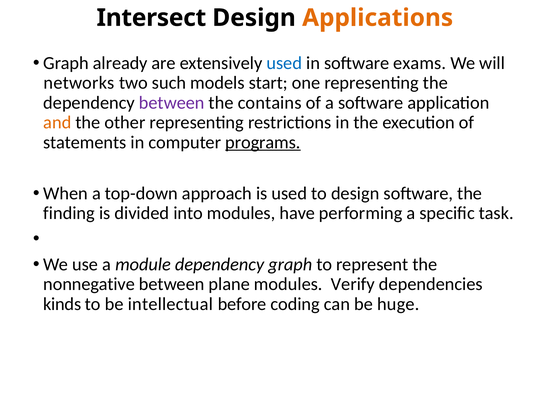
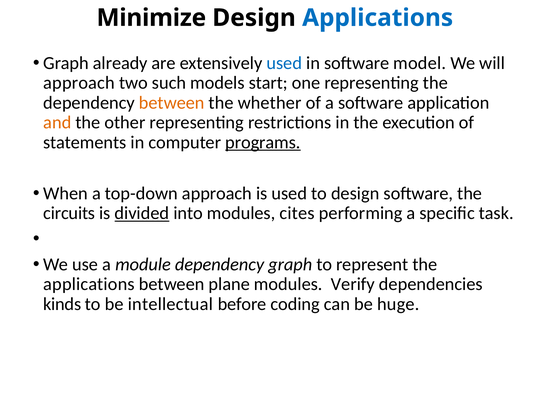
Intersect: Intersect -> Minimize (151, 18)
Applications colour: orange -> blue (378, 18)
exams: exams -> model (420, 63)
networks: networks -> approach (79, 83)
between colour: purple -> orange (172, 103)
contains: contains -> whether (270, 103)
finding: finding -> circuits (69, 213)
divided underline: none -> present (142, 213)
have: have -> cites (297, 213)
nonnegative: nonnegative -> applications (89, 284)
